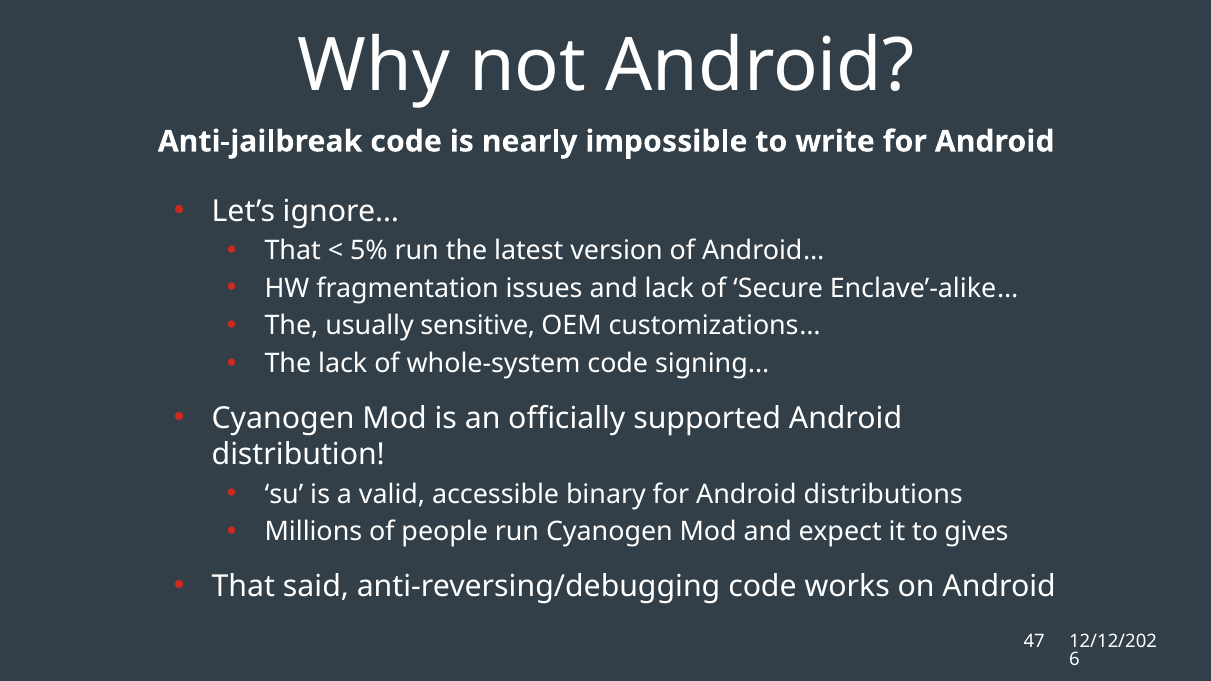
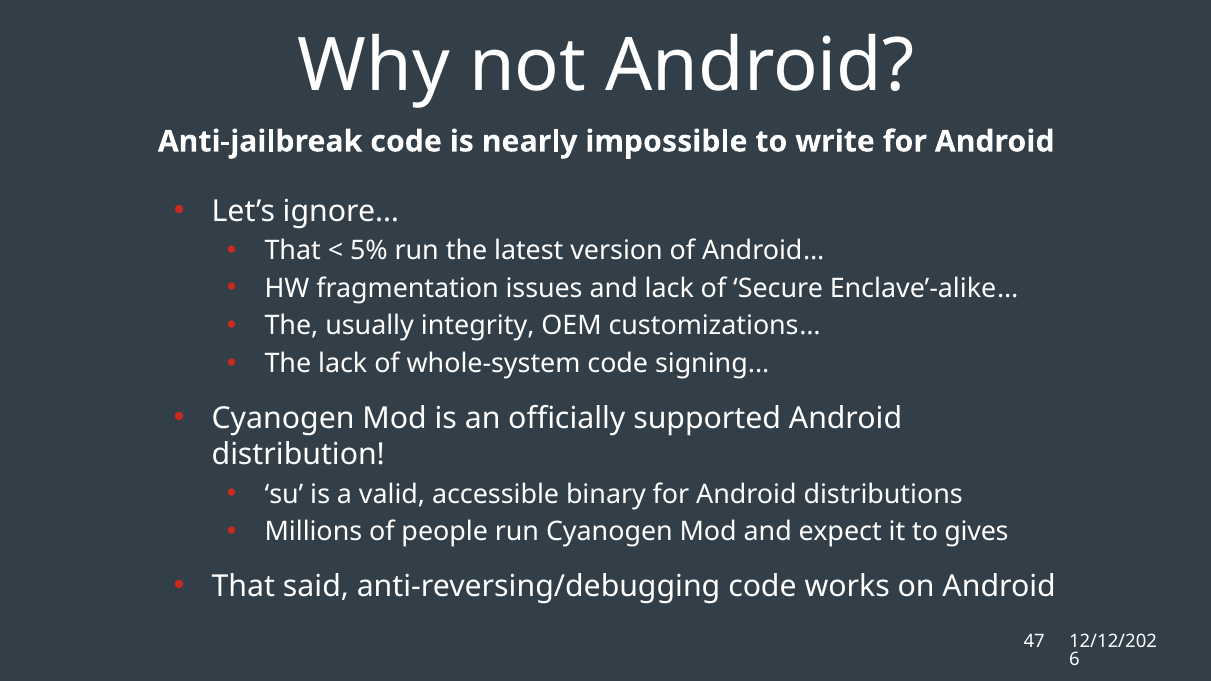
sensitive: sensitive -> integrity (478, 326)
